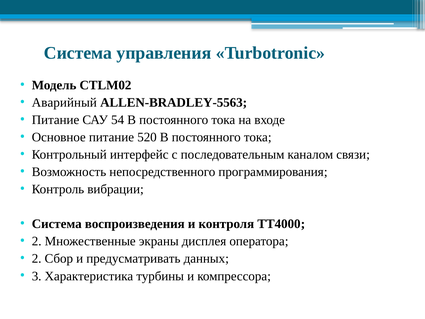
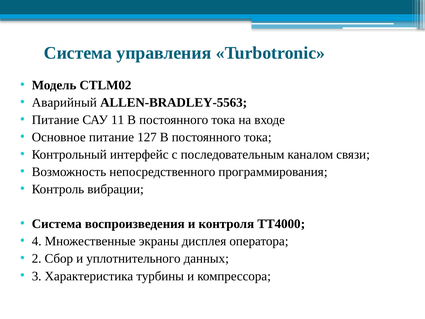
54: 54 -> 11 (118, 120)
520: 520 -> 127 (147, 137)
2: 2 -> 4 (37, 241)
предусматривать: предусматривать -> уплотнительного (133, 258)
